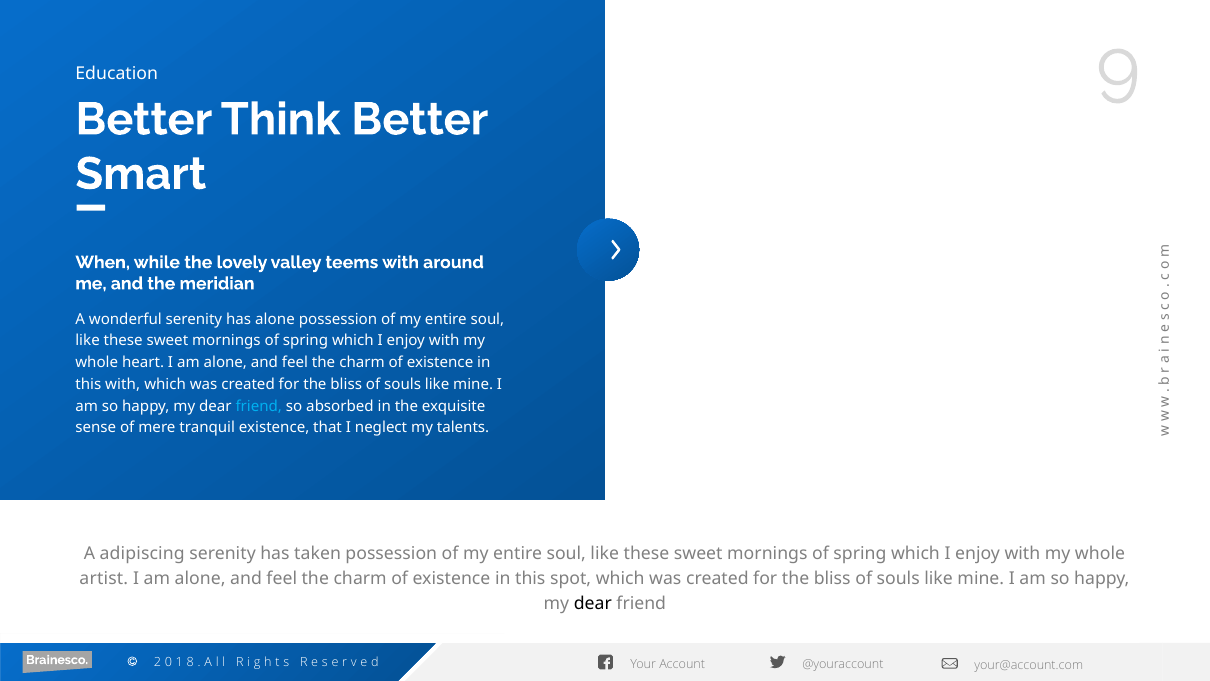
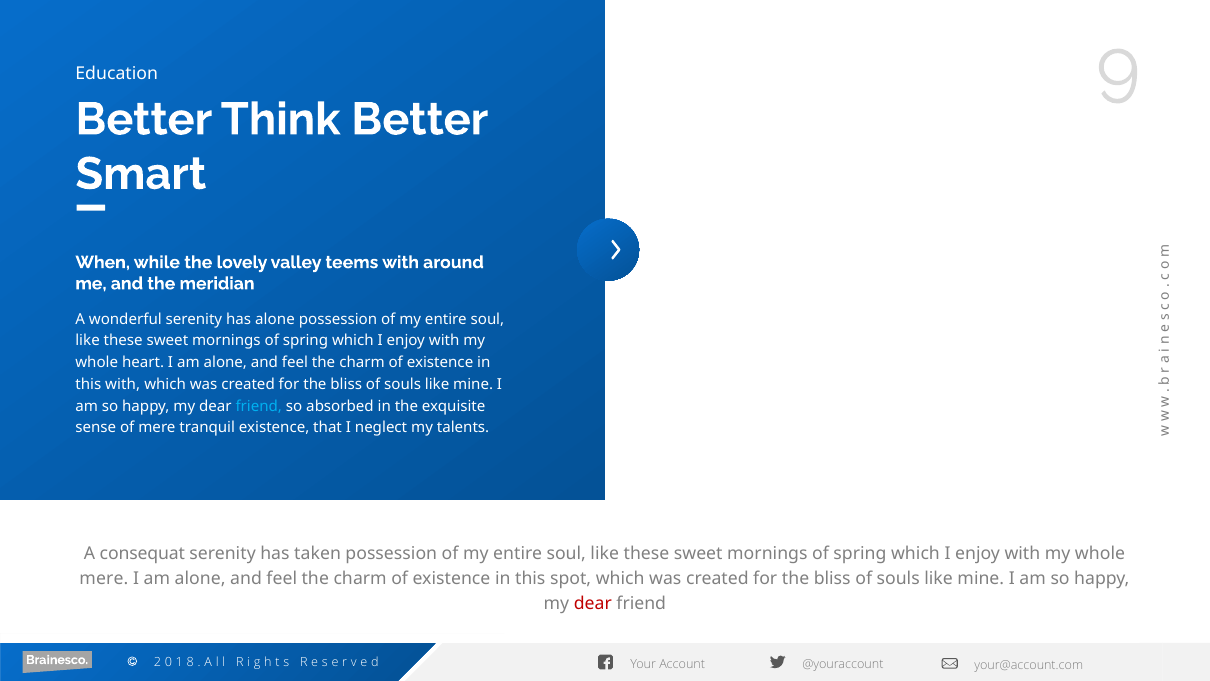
adipiscing: adipiscing -> consequat (142, 553)
artist: artist -> mere (104, 578)
dear colour: black -> red (593, 604)
